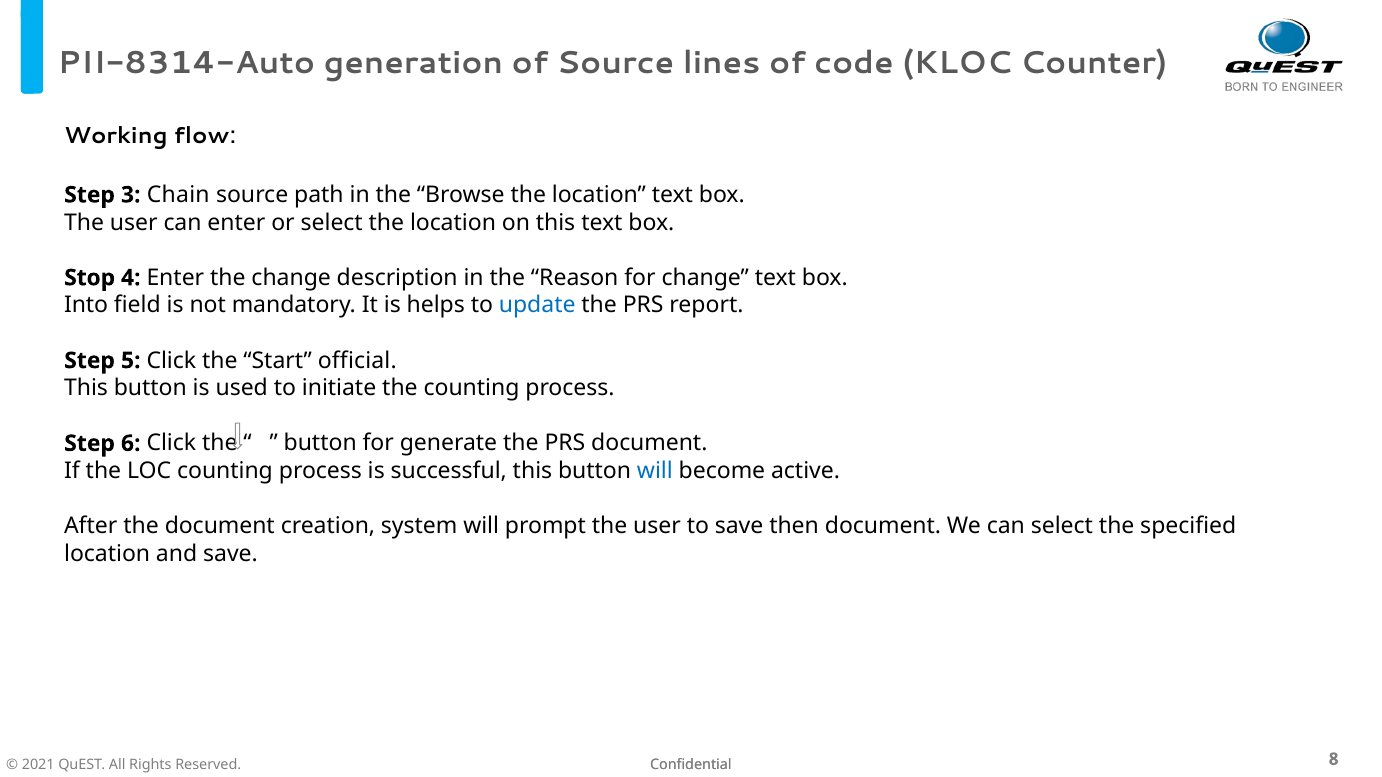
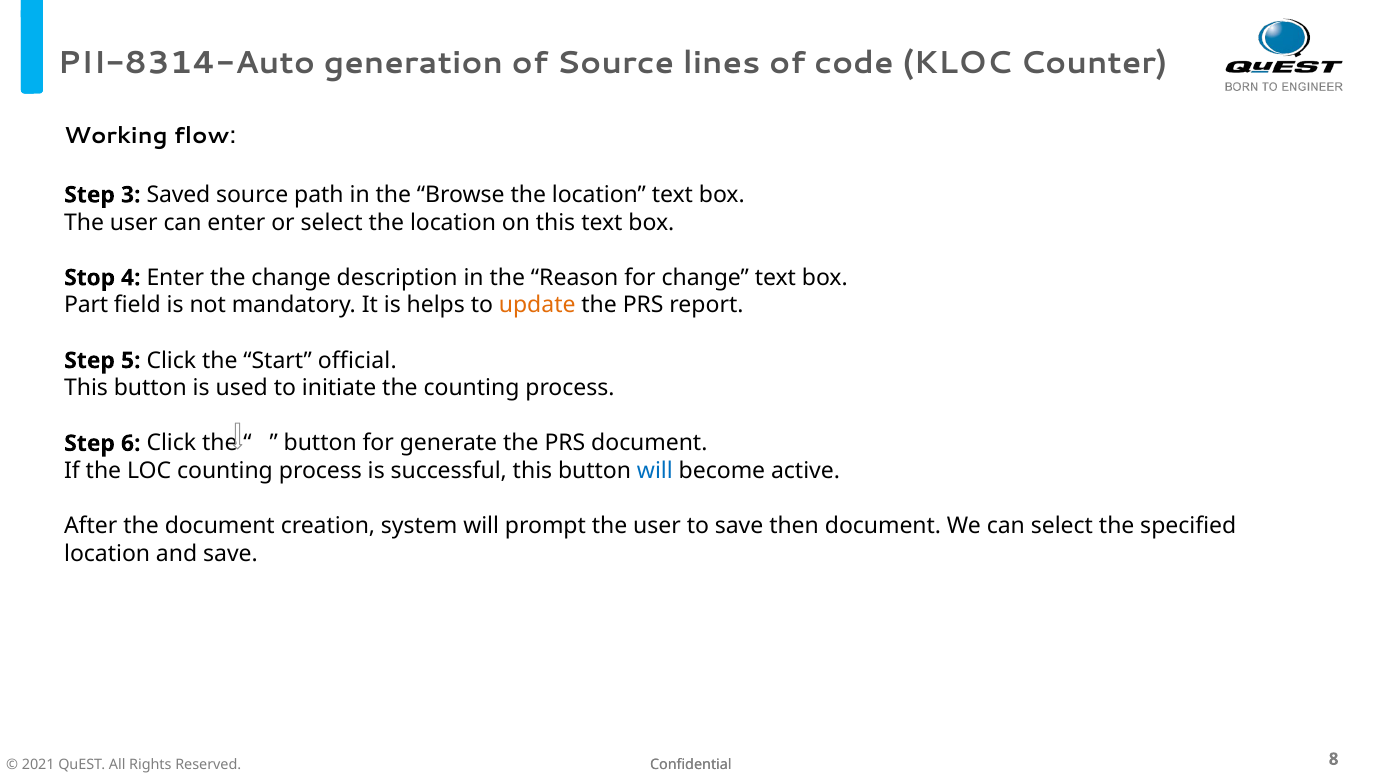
Chain: Chain -> Saved (178, 195)
Into: Into -> Part (86, 305)
update colour: blue -> orange (537, 305)
